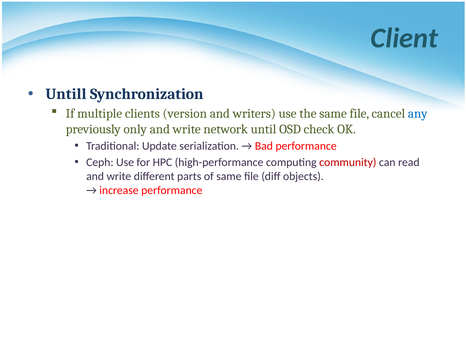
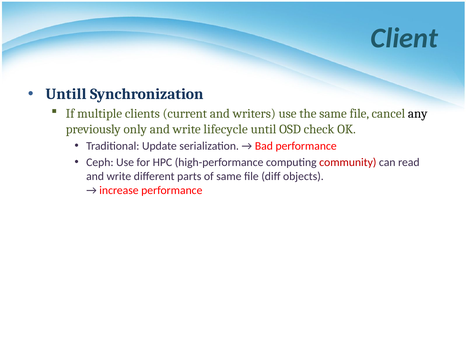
version: version -> current (185, 114)
any colour: blue -> black (418, 114)
network: network -> lifecycle (226, 129)
